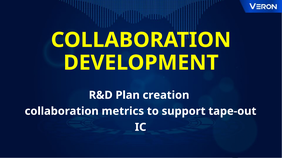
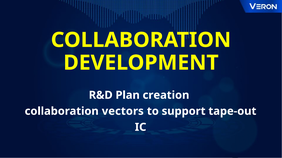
metrics: metrics -> vectors (123, 112)
